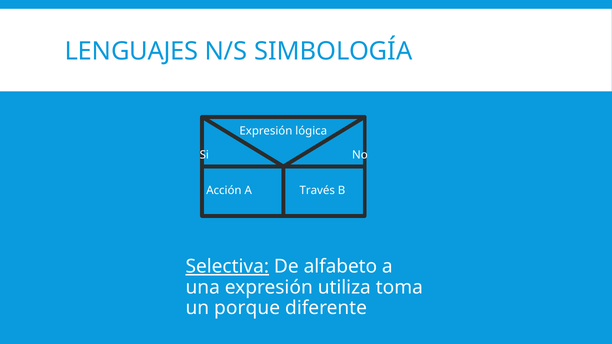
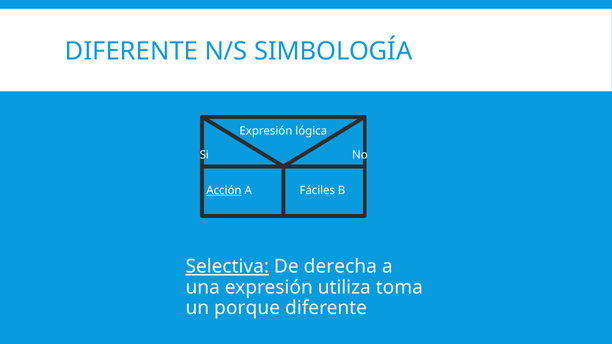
LENGUAJES: LENGUAJES -> DIFERENTE (131, 51)
Acción underline: none -> present (224, 191)
Través: Través -> Fáciles (317, 191)
alfabeto: alfabeto -> derecha (340, 267)
